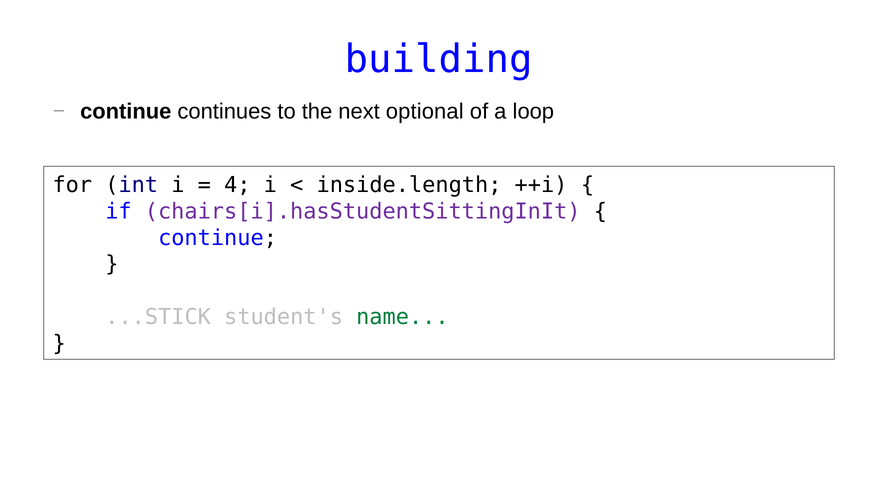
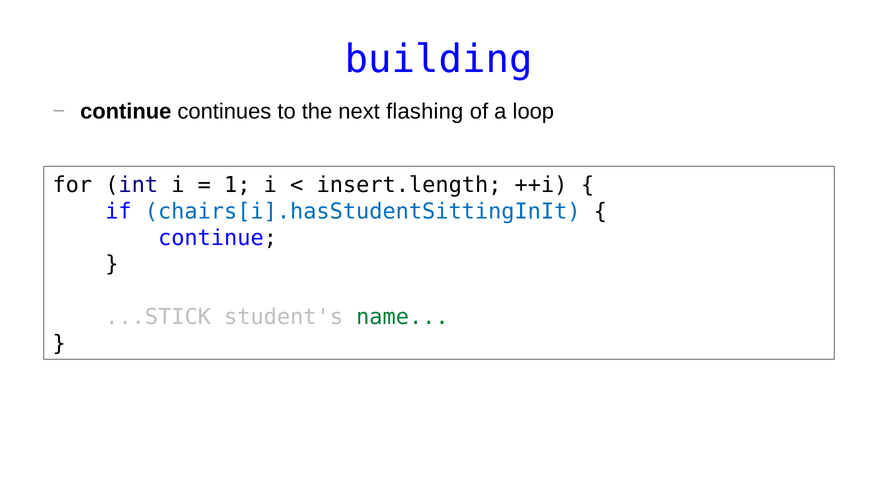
optional: optional -> flashing (425, 112)
4: 4 -> 1 (237, 185)
inside.length: inside.length -> insert.length (409, 185)
chairs[i].hasStudentSittingInIt colour: purple -> blue (363, 211)
